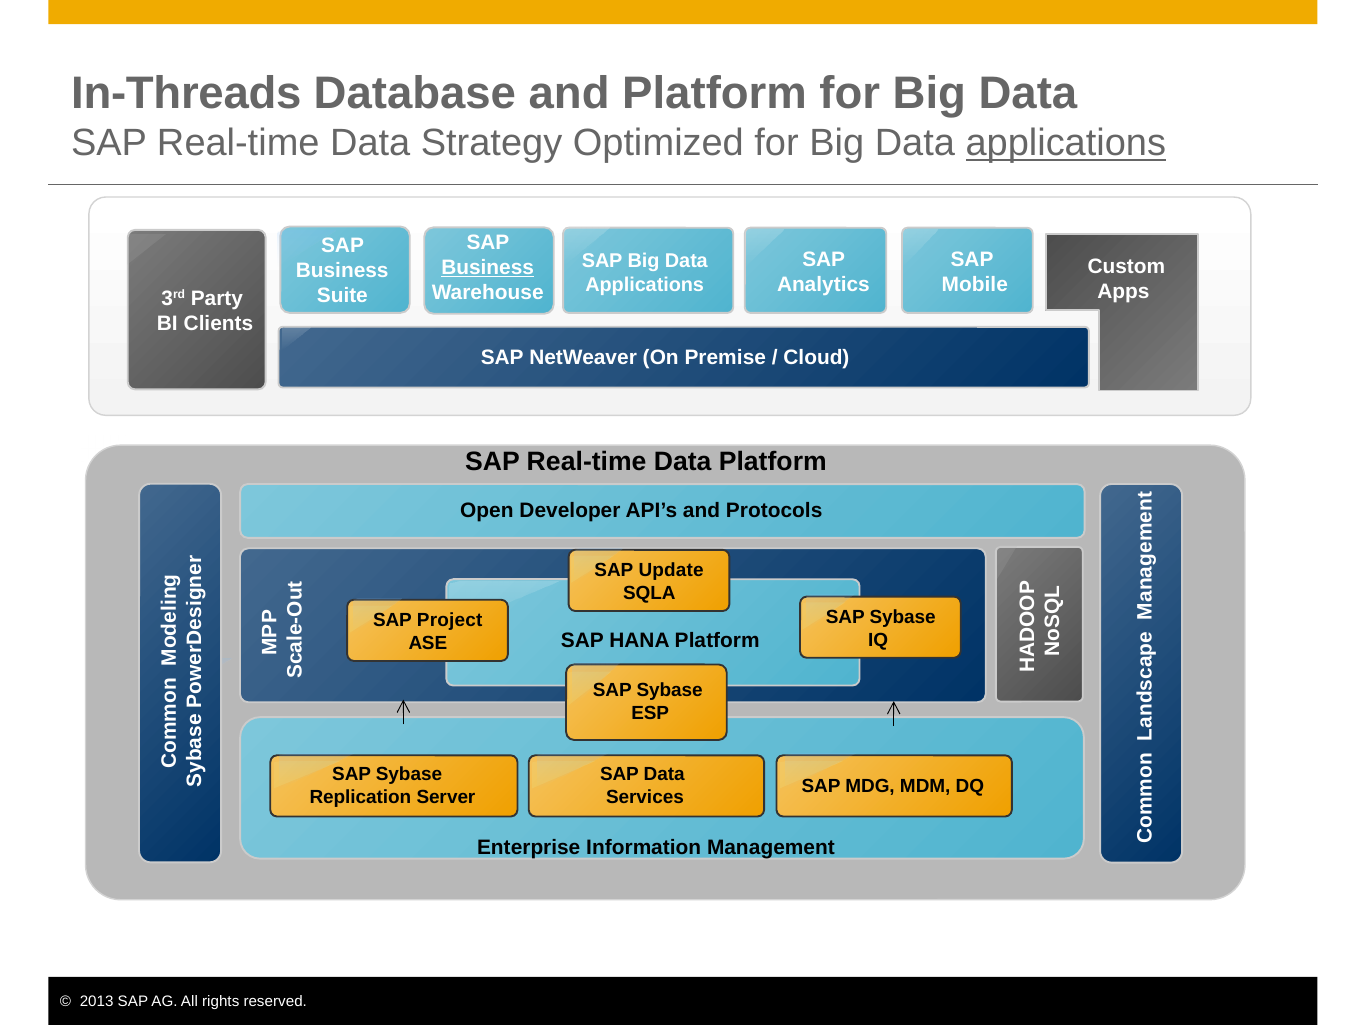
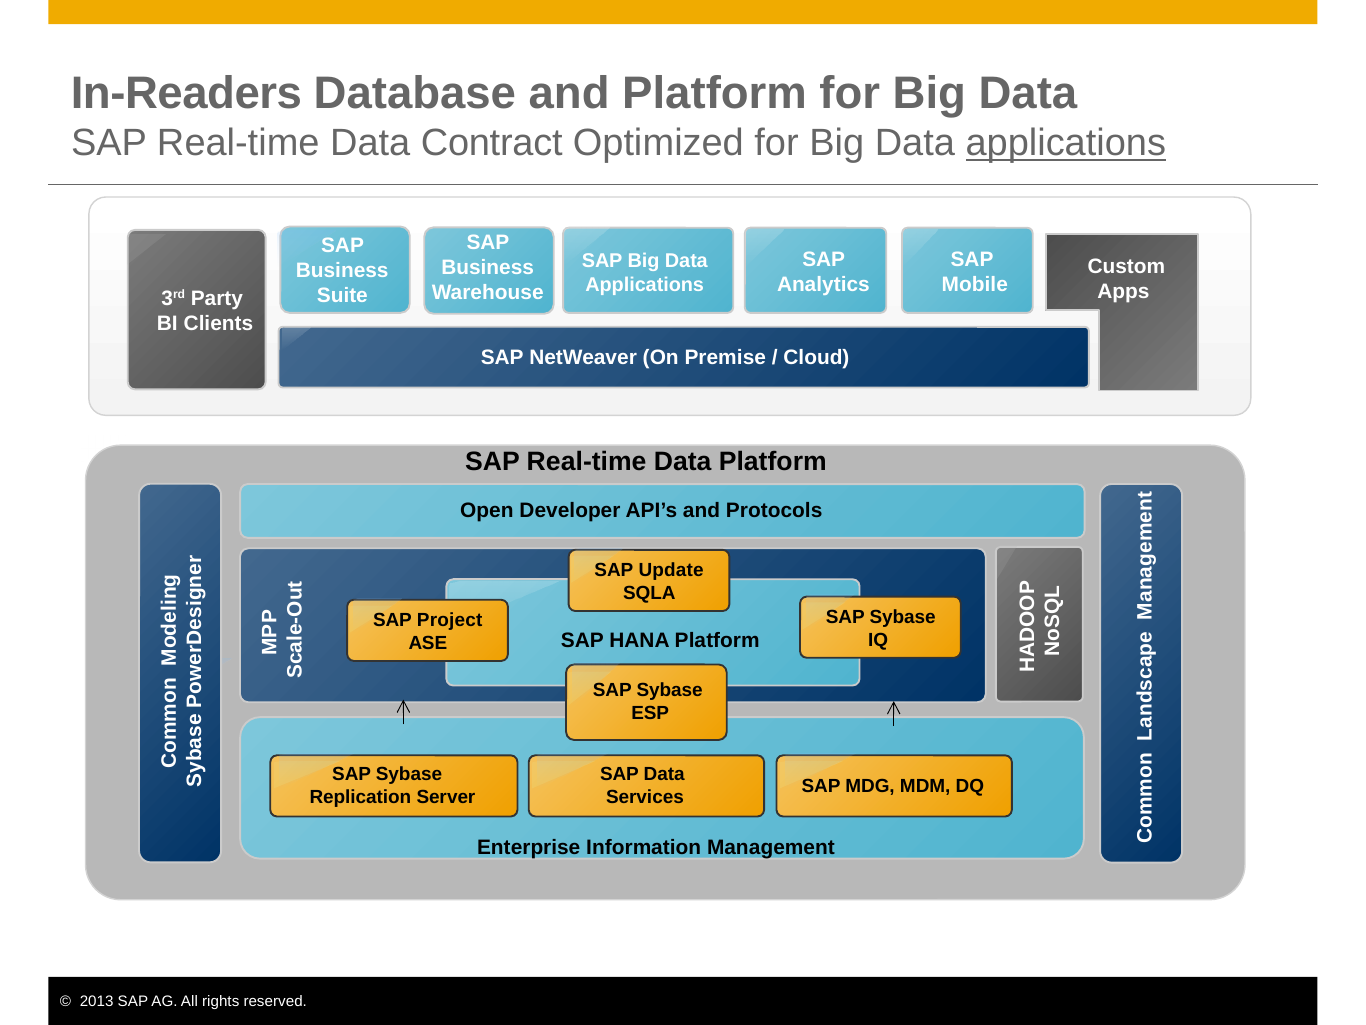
In-Threads: In-Threads -> In-Readers (186, 94)
Strategy: Strategy -> Contract (492, 143)
Business underline: present -> none (488, 268)
